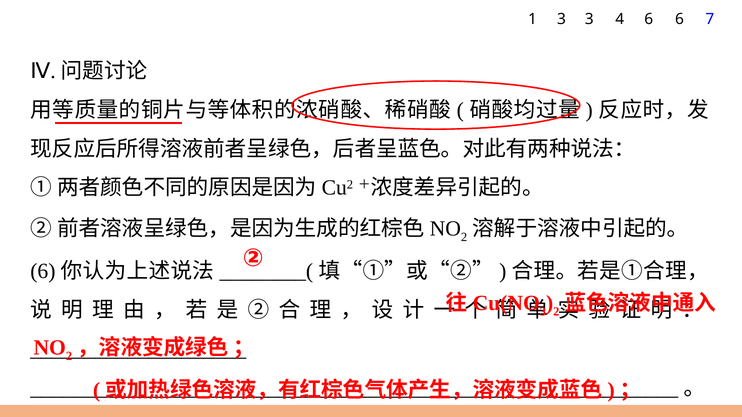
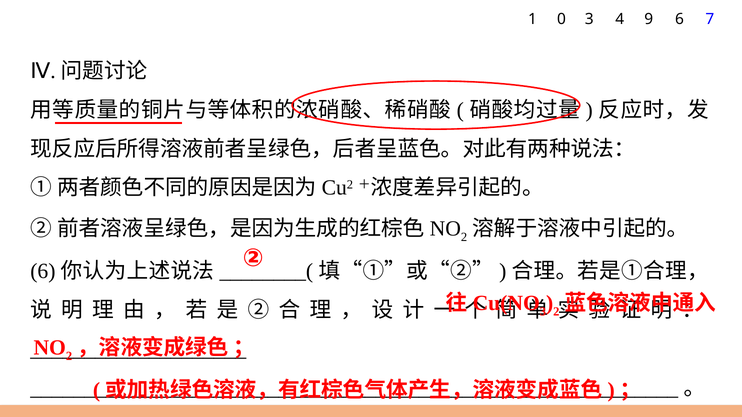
1 3: 3 -> 0 (562, 19)
4 6: 6 -> 9 (649, 19)
